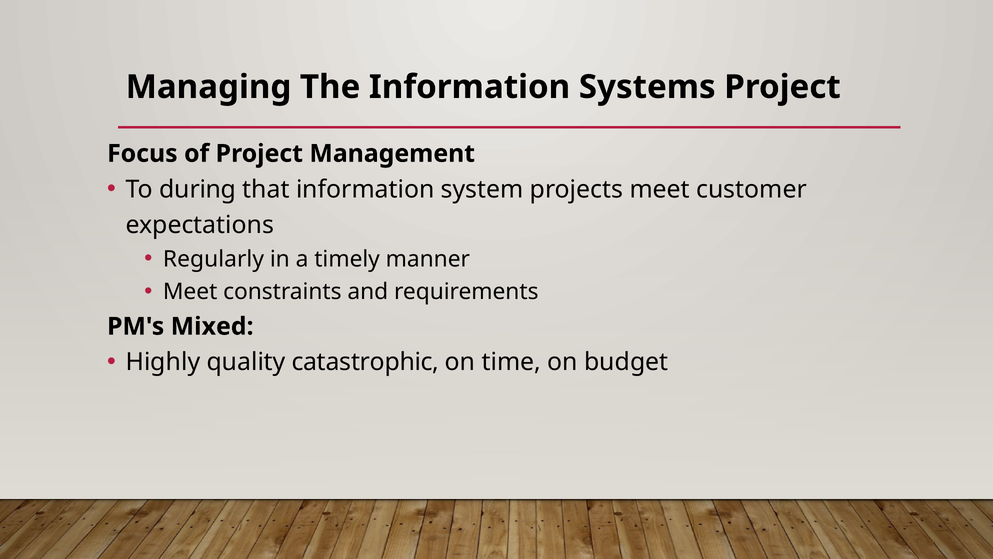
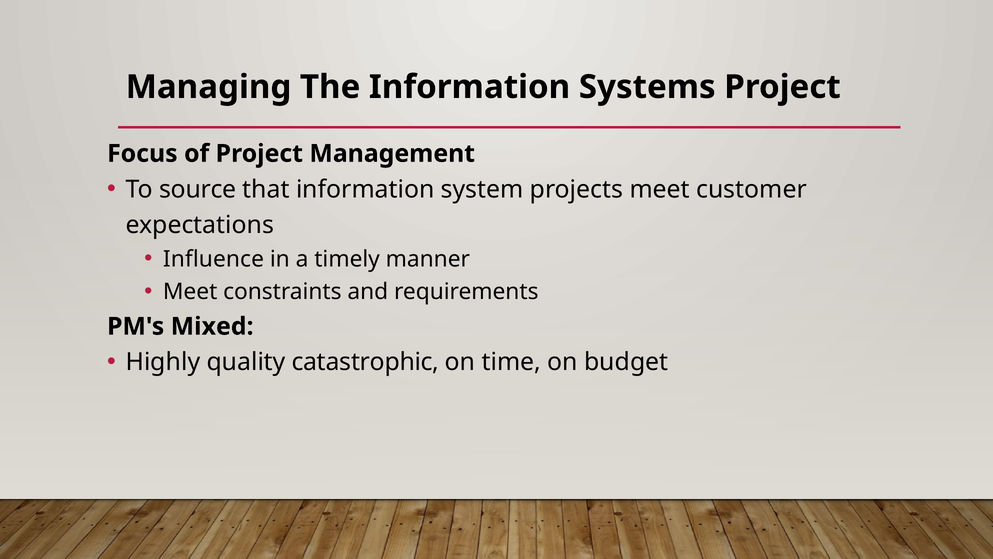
during: during -> source (198, 189)
Regularly: Regularly -> Influence (213, 259)
